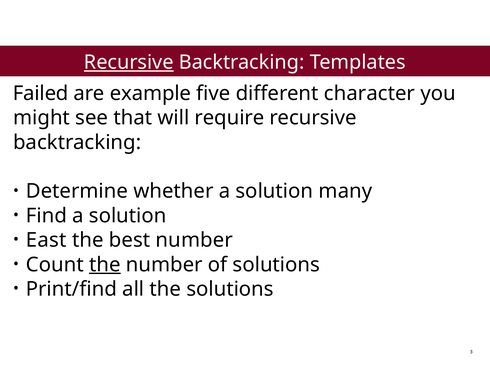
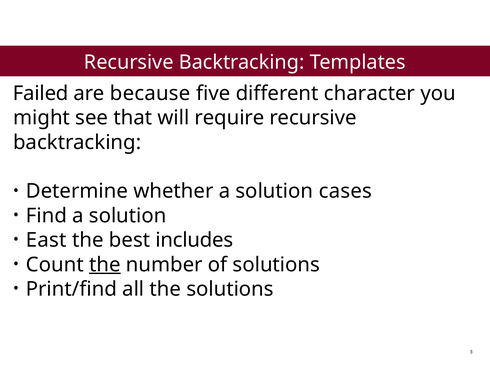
Recursive underline: present -> none (129, 62)
example: example -> because (150, 93)
many: many -> cases (345, 191)
best number: number -> includes (194, 240)
